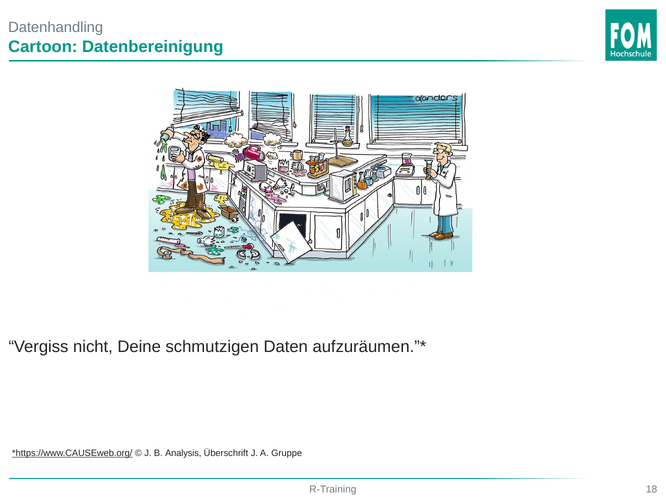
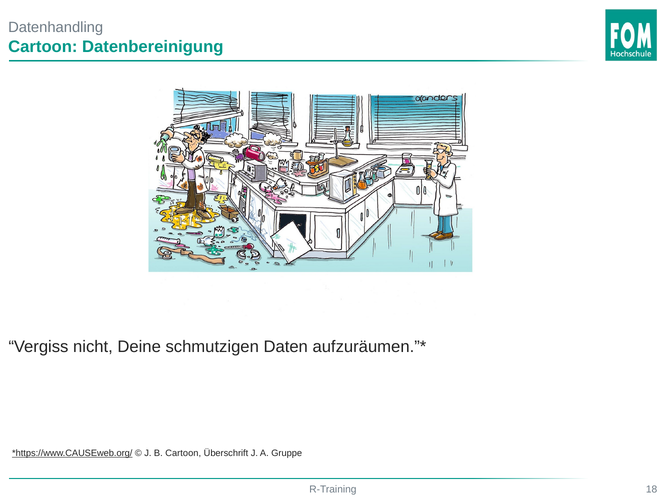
B Analysis: Analysis -> Cartoon (183, 453)
